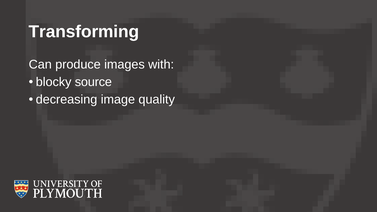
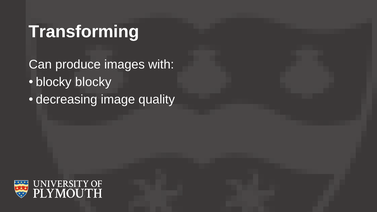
blocky source: source -> blocky (93, 82)
